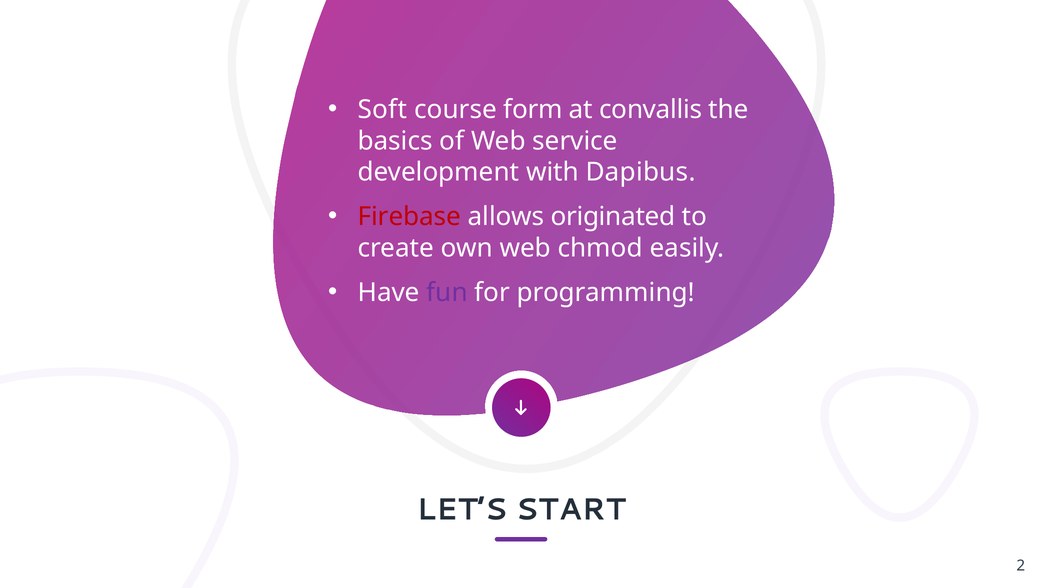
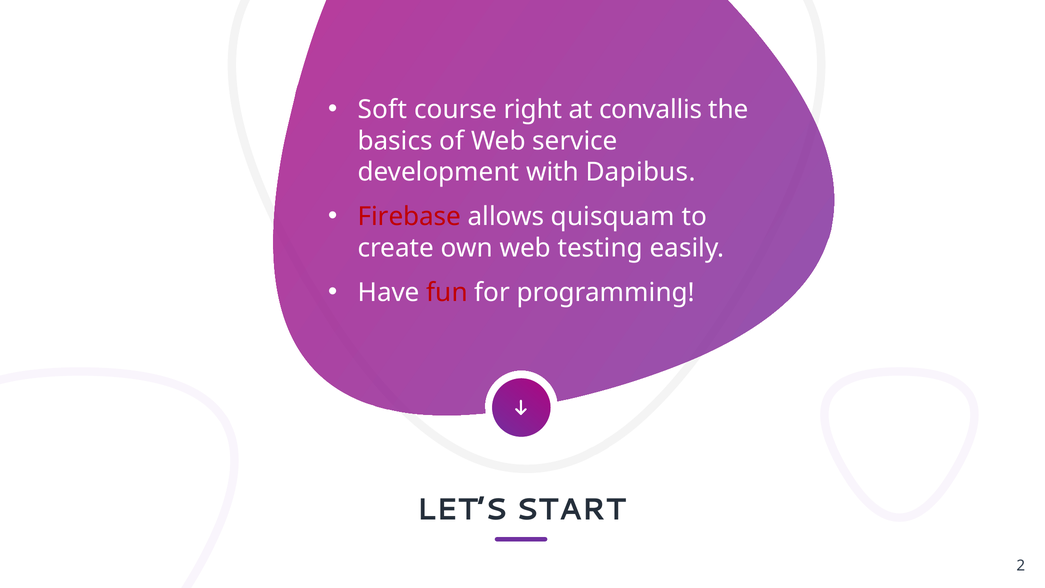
form: form -> right (533, 109)
originated: originated -> quisquam (613, 217)
chmod: chmod -> testing (600, 248)
fun colour: purple -> red (447, 292)
